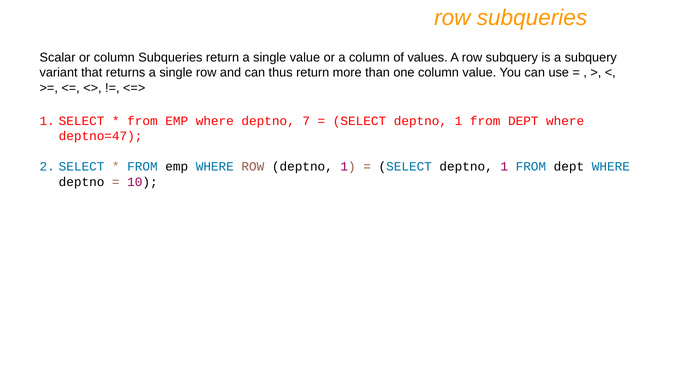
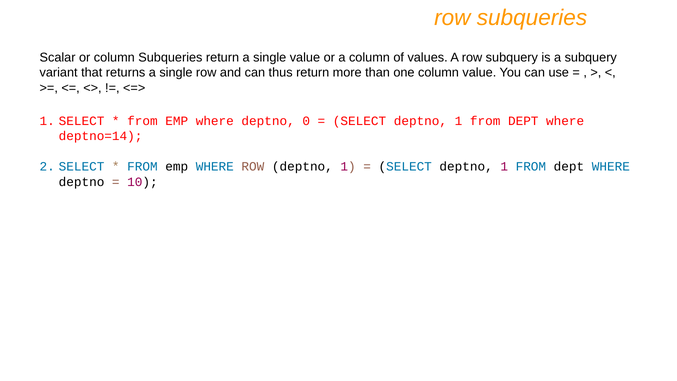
7: 7 -> 0 (306, 121)
deptno=47: deptno=47 -> deptno=14 (101, 136)
